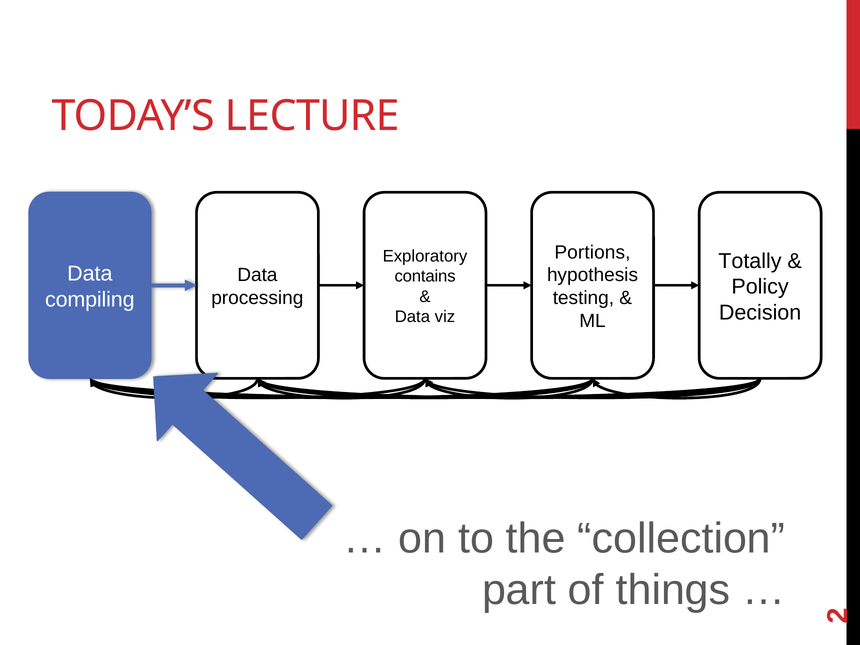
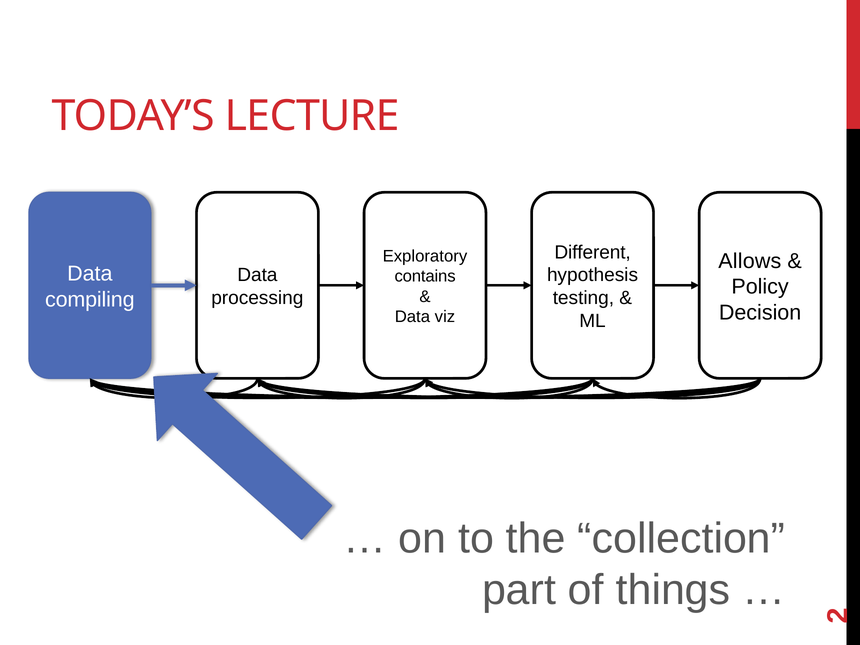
Portions: Portions -> Different (593, 252)
Totally: Totally -> Allows (750, 261)
